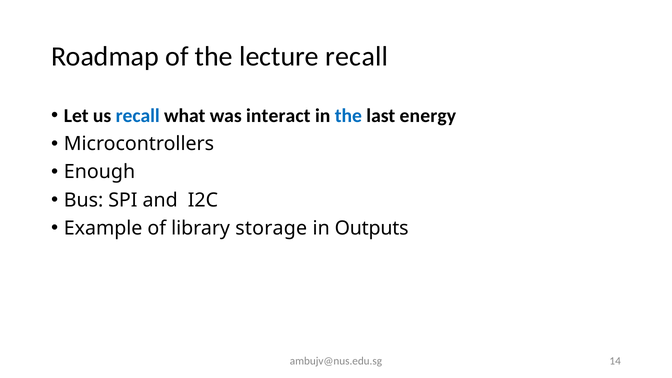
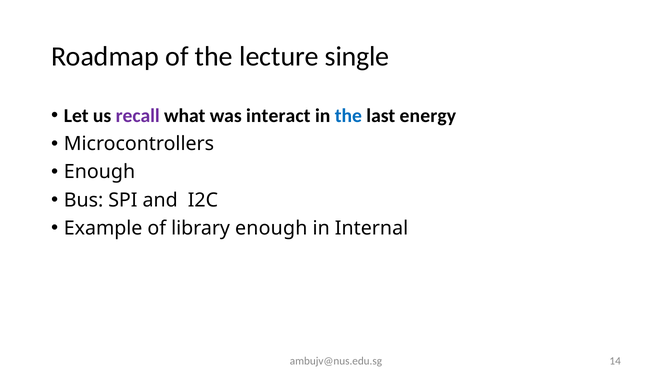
lecture recall: recall -> single (357, 56)
recall colour: blue -> purple (138, 116)
library storage: storage -> enough (271, 228)
Outputs: Outputs -> Internal (372, 228)
